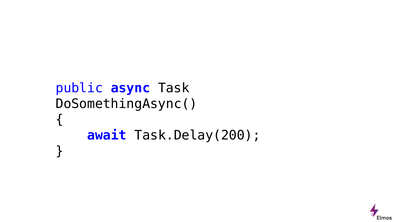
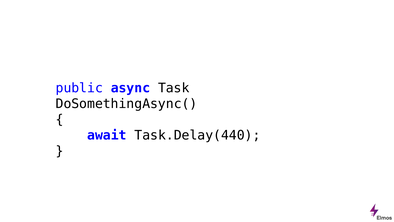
Task.Delay(200: Task.Delay(200 -> Task.Delay(440 (197, 135)
